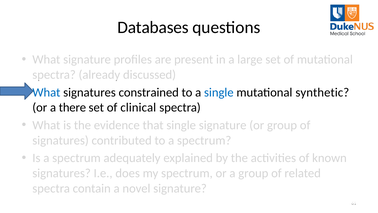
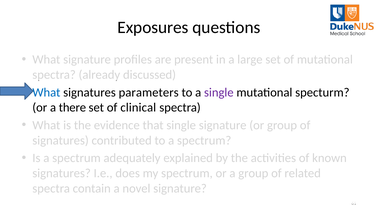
Databases: Databases -> Exposures (153, 27)
constrained: constrained -> parameters (149, 92)
single colour: blue -> purple (219, 92)
synthetic: synthetic -> specturm (322, 92)
